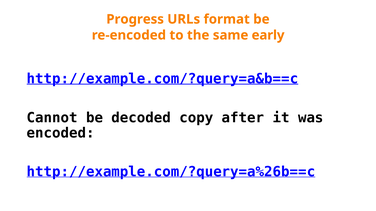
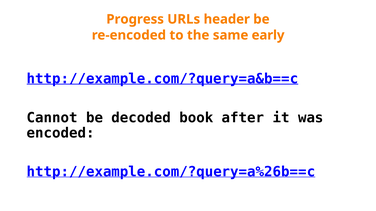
format: format -> header (227, 19)
copy: copy -> book (196, 118)
